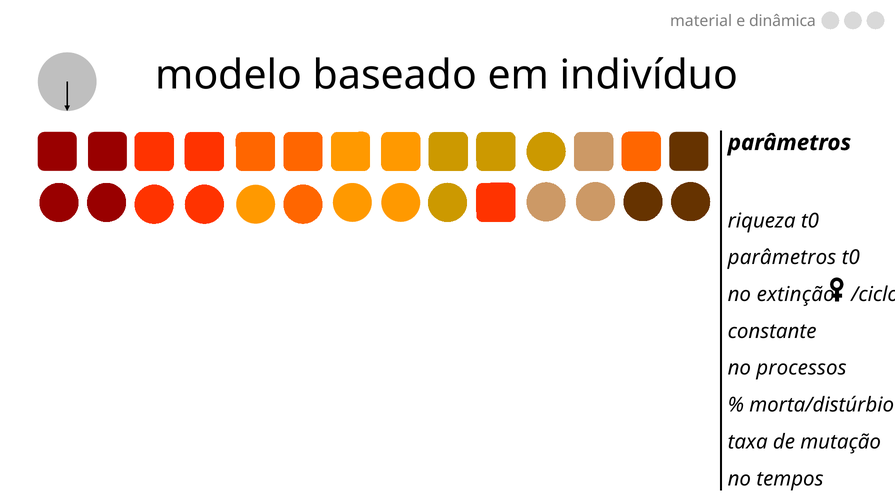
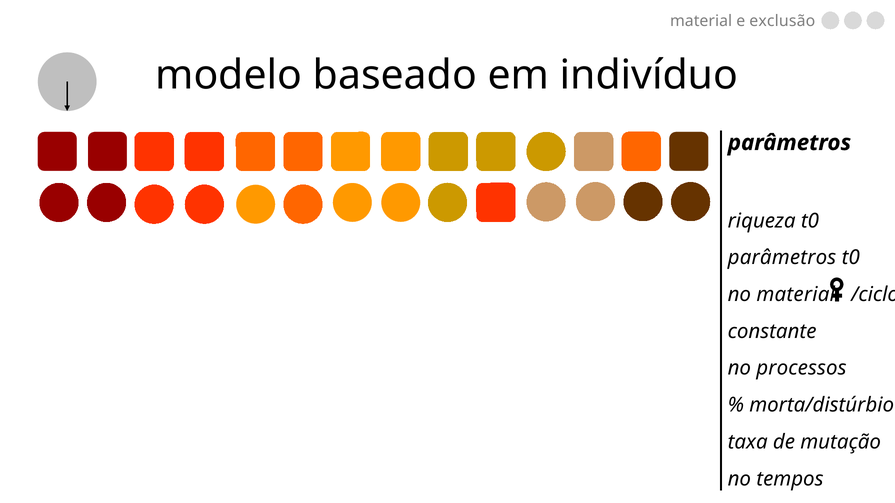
dinâmica: dinâmica -> exclusão (782, 21)
no extinção: extinção -> material (796, 295)
